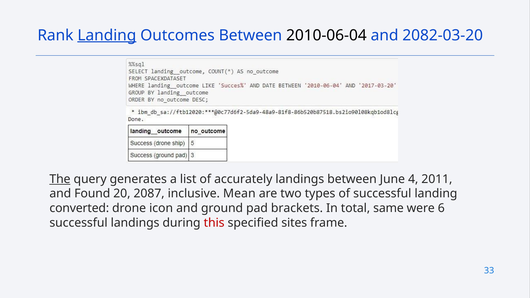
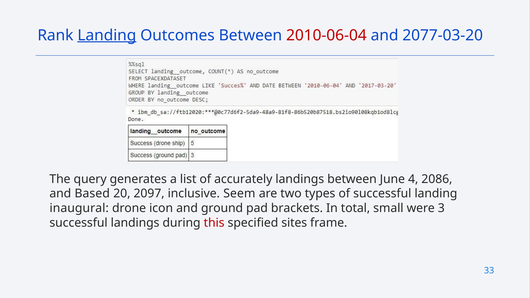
2010-06-04 colour: black -> red (326, 35)
2082-03-20: 2082-03-20 -> 2077-03-20 (443, 35)
The underline: present -> none (60, 179)
2011: 2011 -> 2086 (437, 179)
Found: Found -> Based (92, 194)
2087: 2087 -> 2097 (149, 194)
Mean: Mean -> Seem (239, 194)
converted: converted -> inaugural (79, 208)
same: same -> small (388, 208)
6: 6 -> 3 (441, 208)
